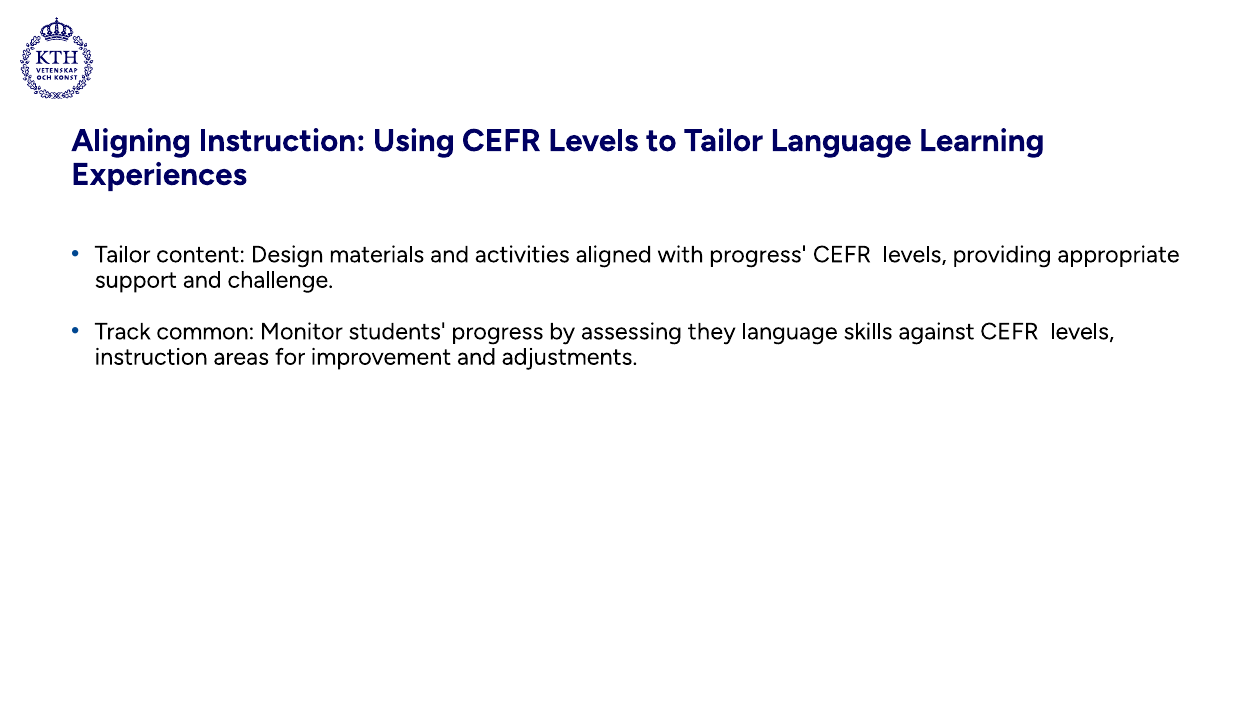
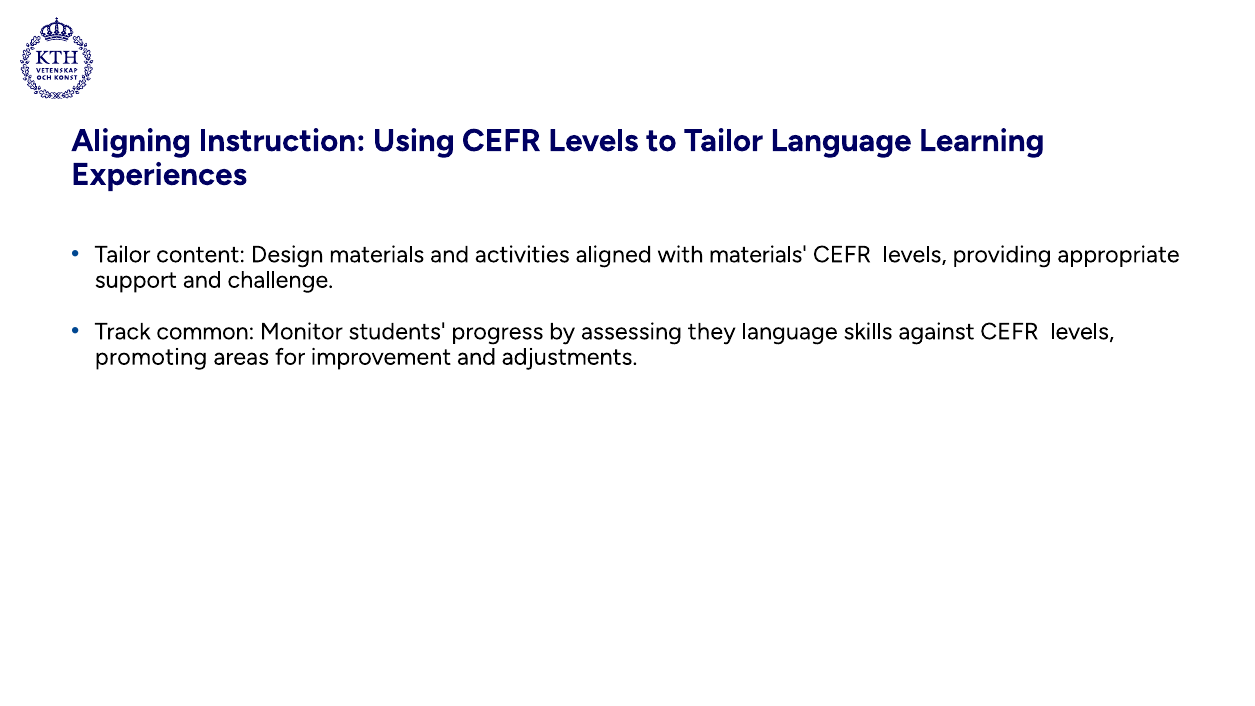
with progress: progress -> materials (758, 254)
instruction: instruction -> promoting (151, 357)
